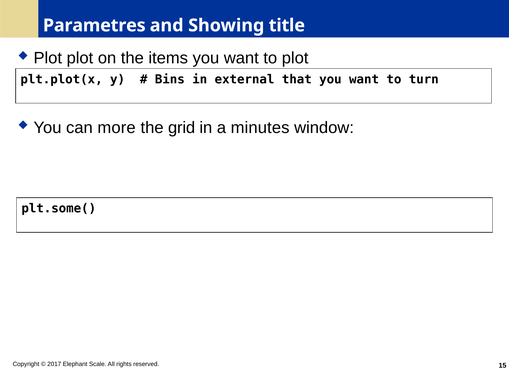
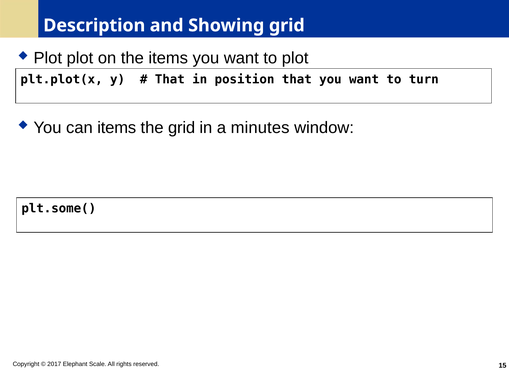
Parametres: Parametres -> Description (94, 25)
Showing title: title -> grid (287, 25)
Bins: Bins -> That (170, 79)
external: external -> position (245, 79)
can more: more -> items (117, 128)
